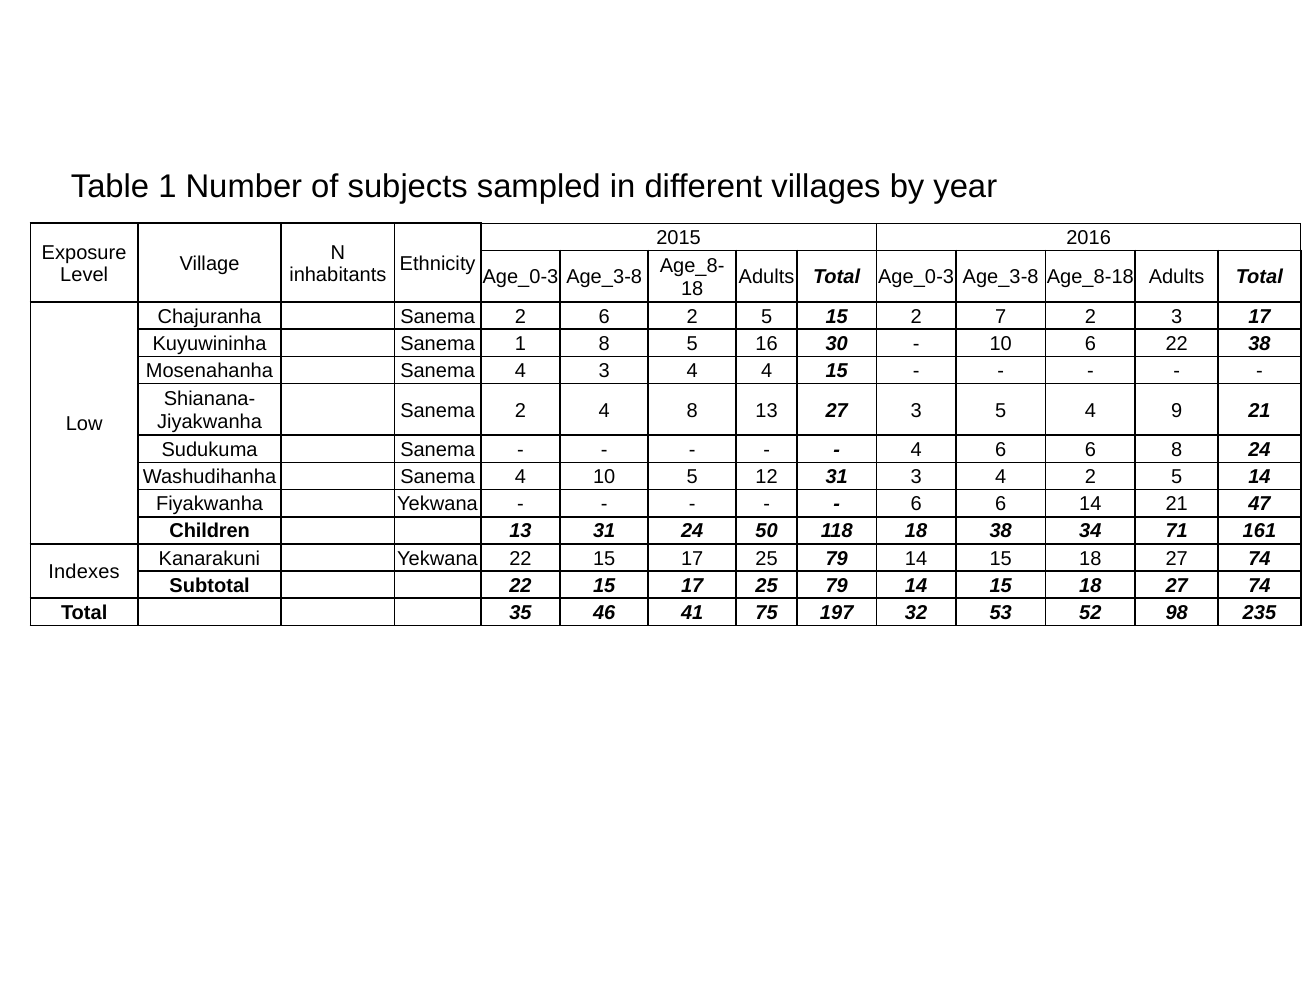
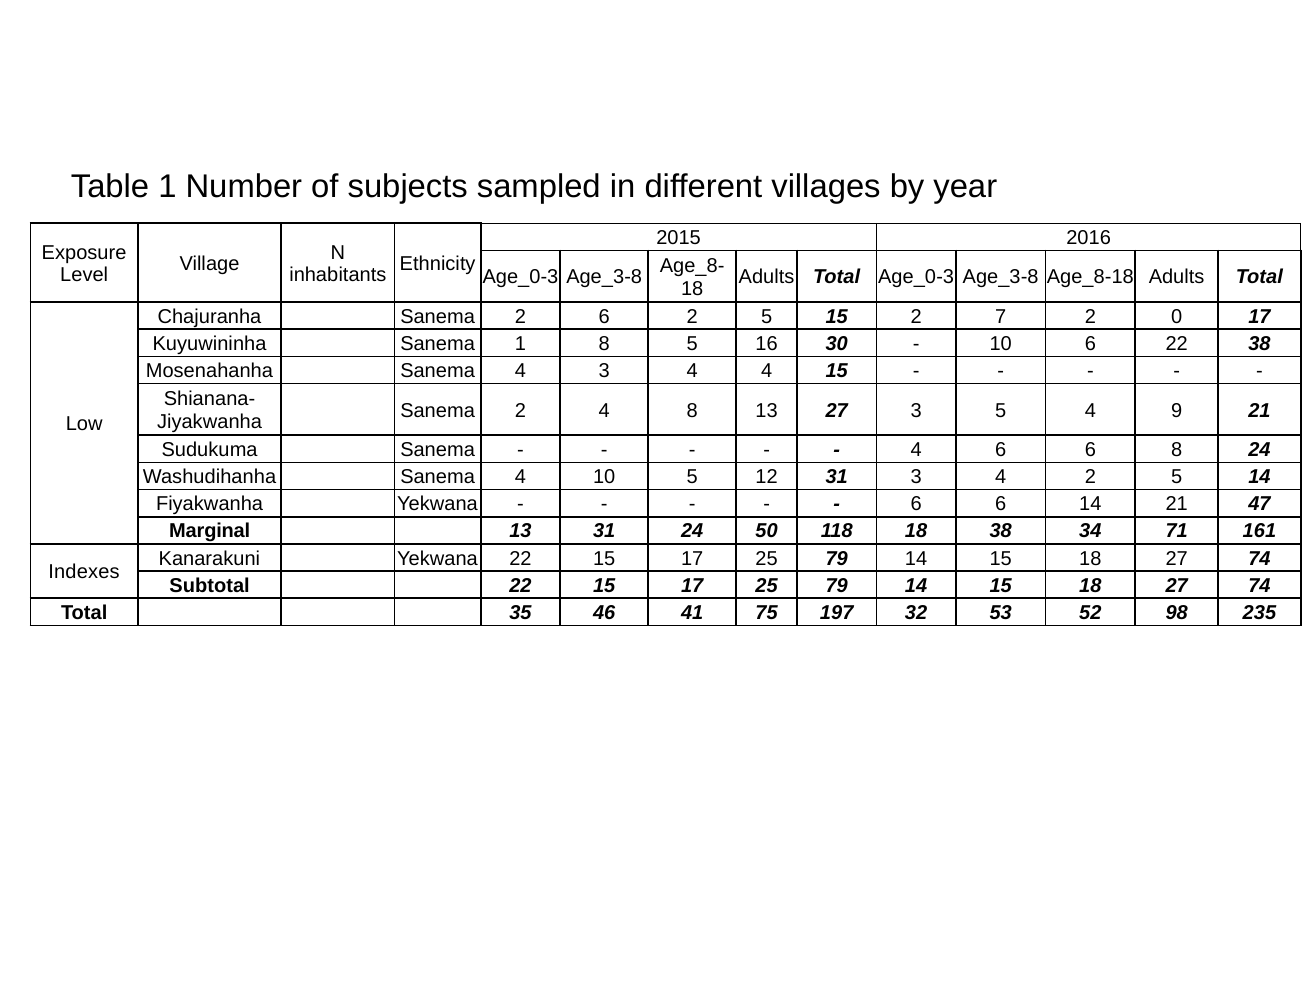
2 3: 3 -> 0 (1177, 317)
Children: Children -> Marginal (210, 531)
